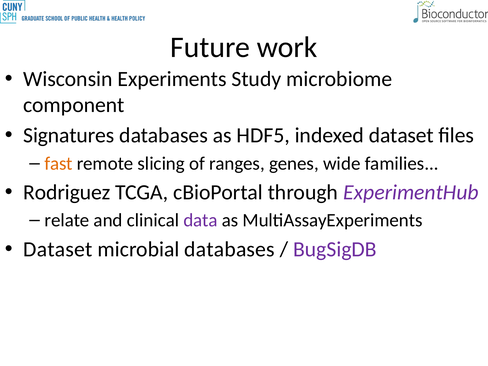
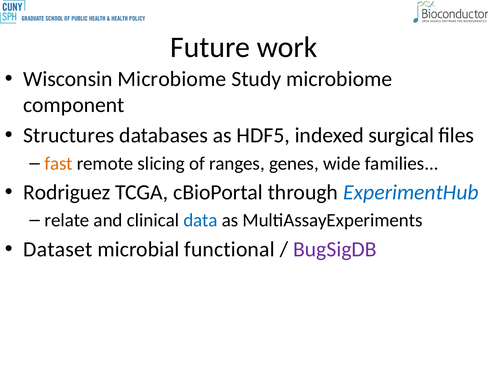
Wisconsin Experiments: Experiments -> Microbiome (172, 79)
Signatures: Signatures -> Structures (69, 135)
indexed dataset: dataset -> surgical (401, 135)
ExperimentHub colour: purple -> blue (411, 192)
data colour: purple -> blue (200, 220)
microbial databases: databases -> functional (230, 249)
